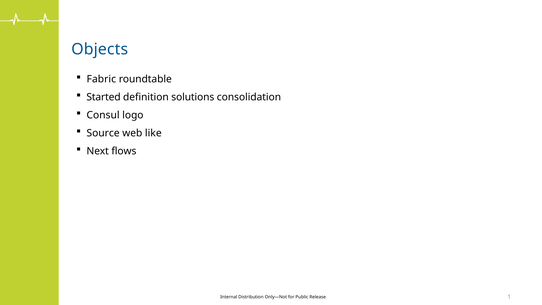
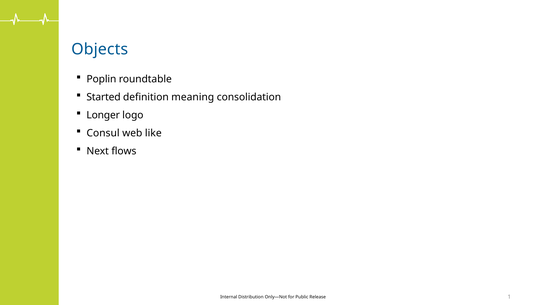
Fabric: Fabric -> Poplin (101, 79)
solutions: solutions -> meaning (193, 97)
Consul: Consul -> Longer (103, 115)
Source: Source -> Consul (103, 133)
